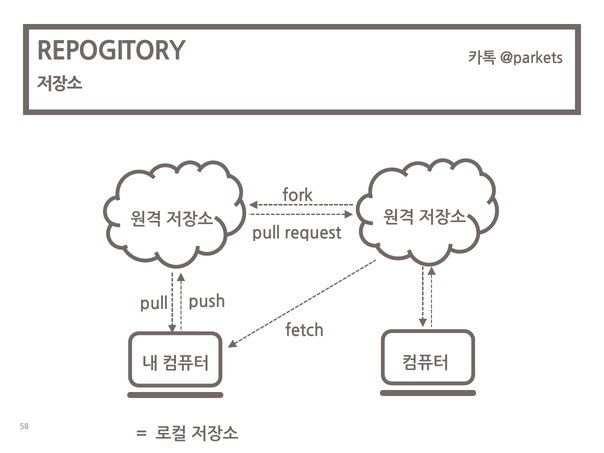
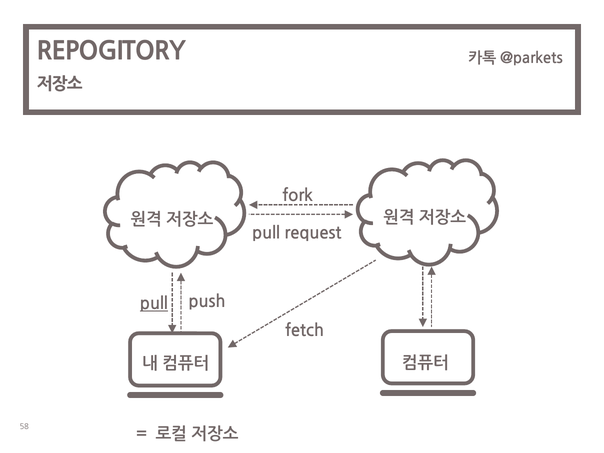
pull underline: none -> present (154, 304)
